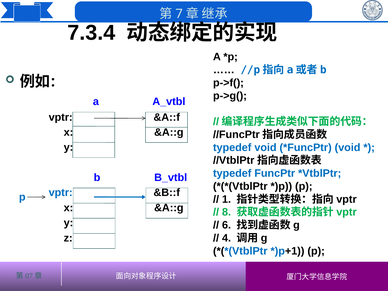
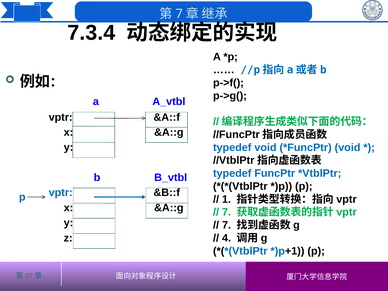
8: 8 -> 7 (227, 212)
6: 6 -> 7 (227, 225)
